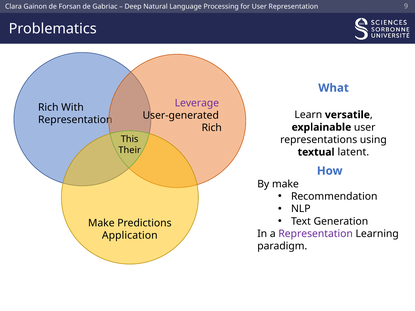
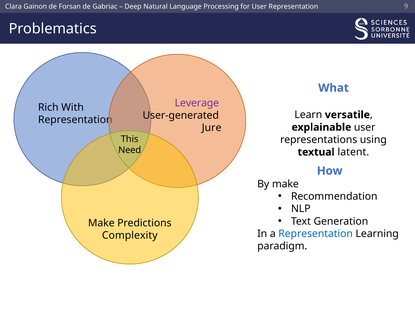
Rich: Rich -> Jure (212, 128)
Their: Their -> Need (130, 150)
Representation colour: purple -> blue (316, 234)
Application: Application -> Complexity (130, 236)
